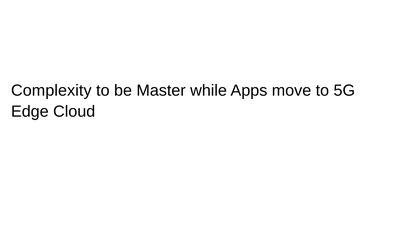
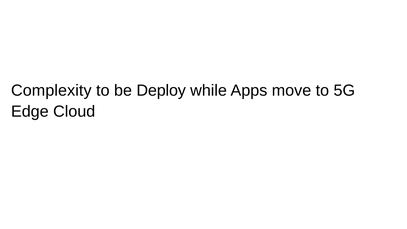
Master: Master -> Deploy (161, 91)
